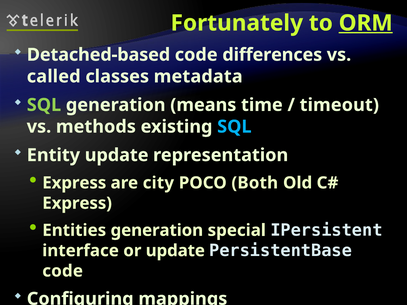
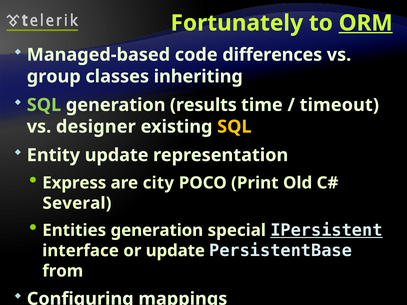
Detached-based: Detached-based -> Managed-based (98, 55)
called: called -> group (54, 77)
metadata: metadata -> inheriting (198, 77)
means: means -> results (203, 105)
methods: methods -> designer (96, 127)
SQL colour: light blue -> yellow (234, 127)
Both: Both -> Print (255, 183)
Express: Express -> Several (77, 203)
IPersistent underline: none -> present (326, 230)
code: code -> from (63, 271)
